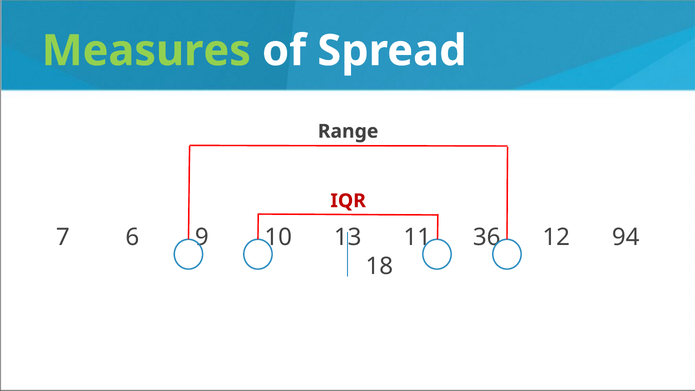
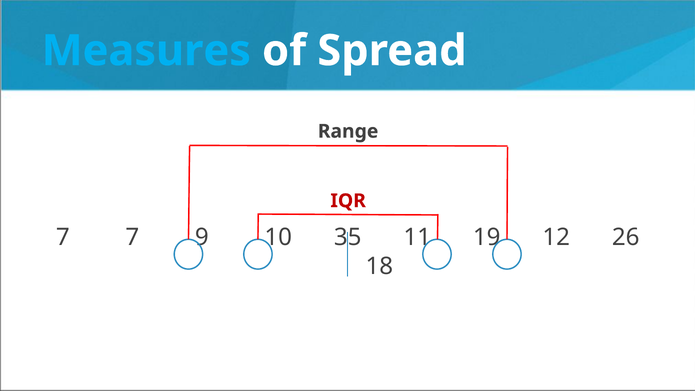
Measures colour: light green -> light blue (146, 51)
7 6: 6 -> 7 (132, 237)
13: 13 -> 35 (348, 237)
36: 36 -> 19 (487, 237)
94: 94 -> 26 (626, 237)
